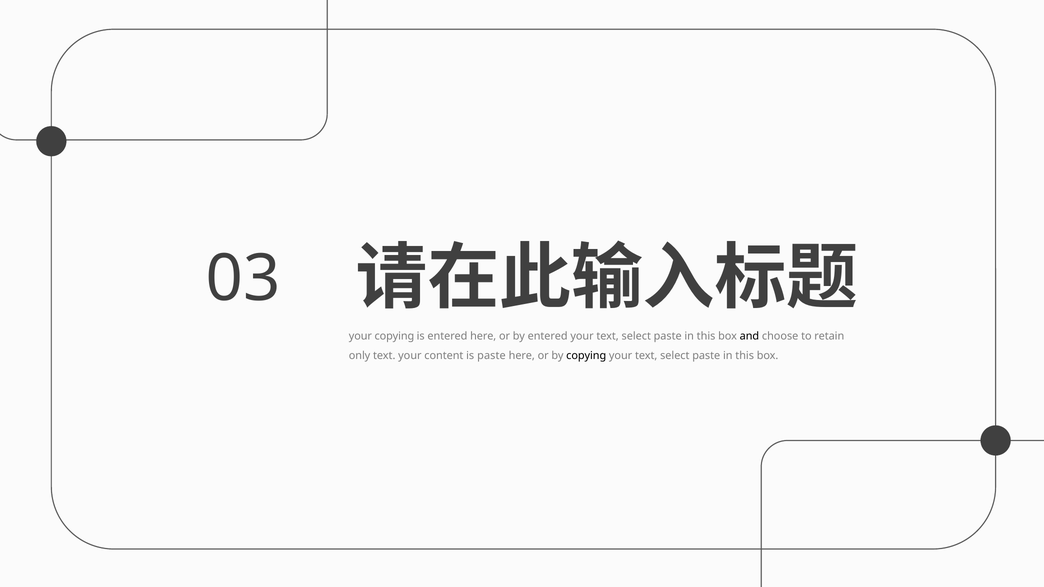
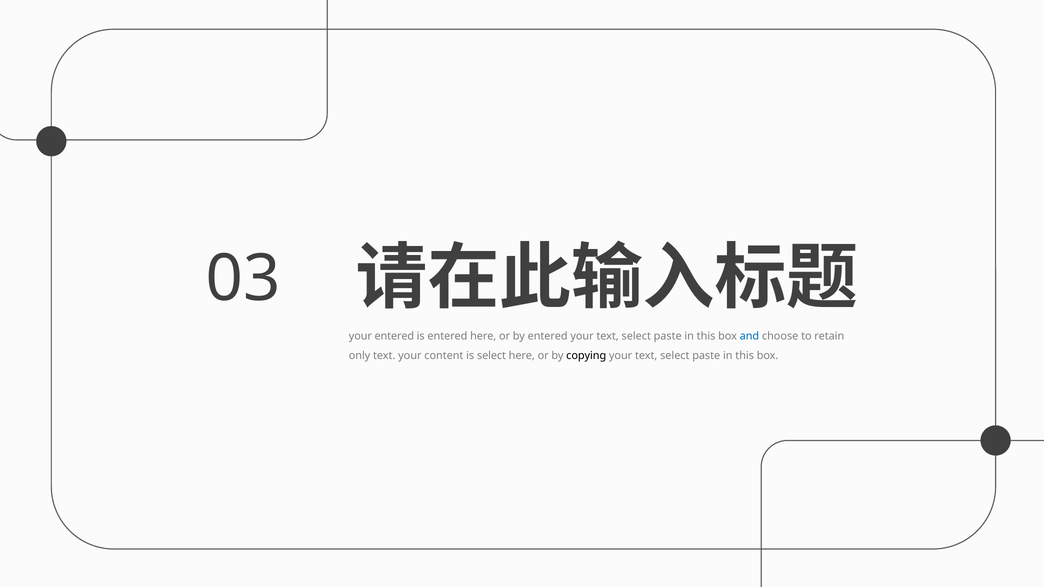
your copying: copying -> entered (394, 336)
and colour: black -> blue (749, 336)
is paste: paste -> select (492, 356)
